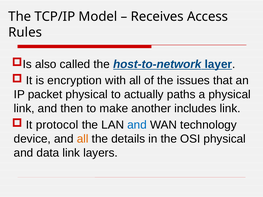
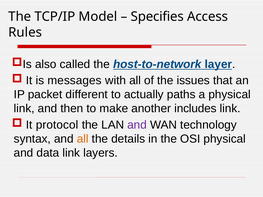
Receives: Receives -> Specifies (157, 17)
encryption: encryption -> messages (75, 81)
packet physical: physical -> different (87, 95)
and colour: blue -> purple (137, 125)
device: device -> syntax (32, 139)
